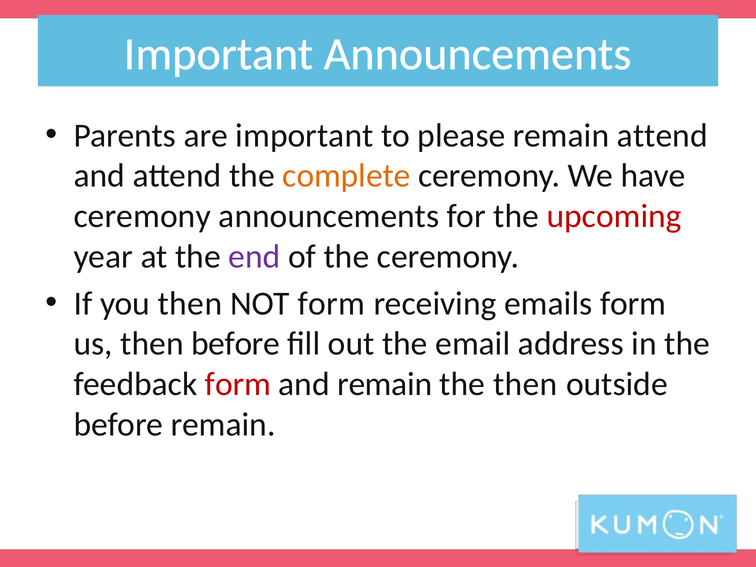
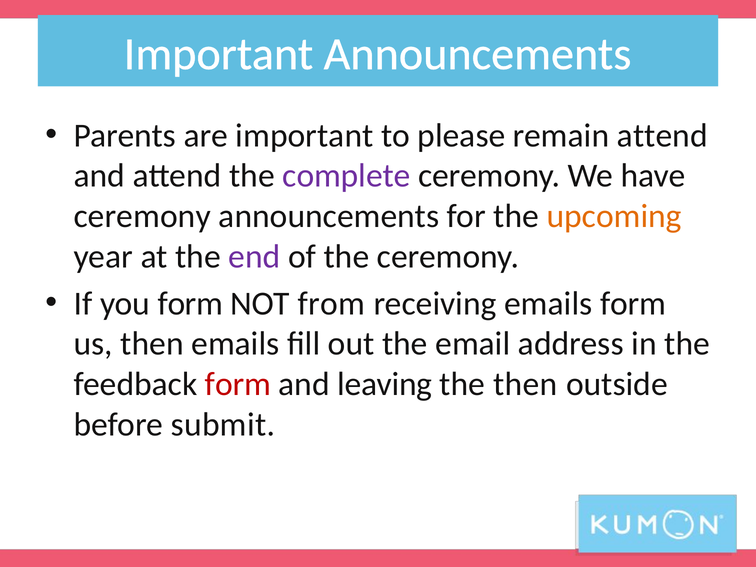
complete colour: orange -> purple (346, 176)
upcoming colour: red -> orange (614, 216)
you then: then -> form (190, 303)
NOT form: form -> from (331, 303)
then before: before -> emails (235, 344)
and remain: remain -> leaving (385, 384)
before remain: remain -> submit (223, 424)
